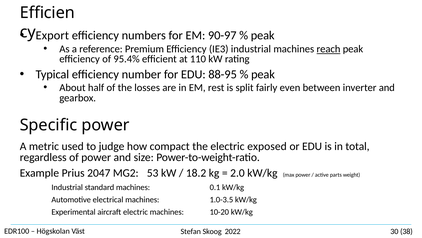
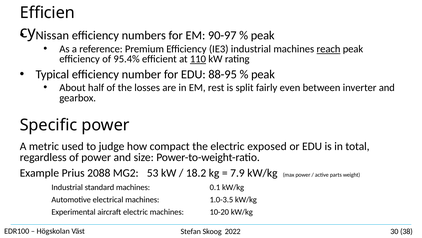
Export: Export -> Nissan (52, 35)
110 underline: none -> present (198, 59)
2047: 2047 -> 2088 (99, 172)
2.0: 2.0 -> 7.9 (237, 172)
